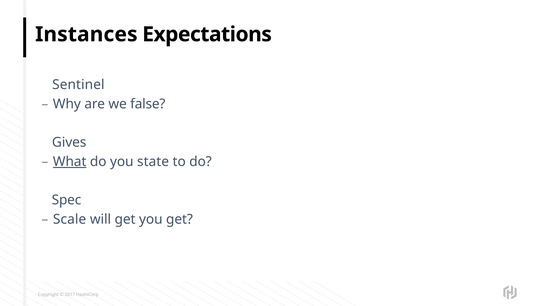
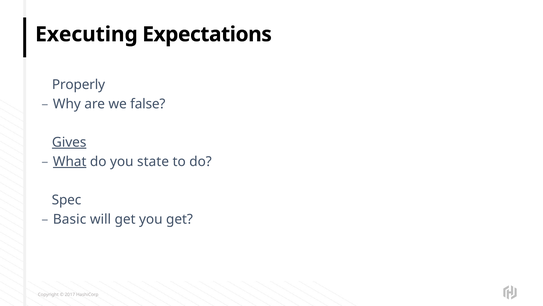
Instances: Instances -> Executing (86, 34)
Sentinel: Sentinel -> Properly (79, 85)
Gives underline: none -> present (69, 142)
Scale: Scale -> Basic (70, 219)
